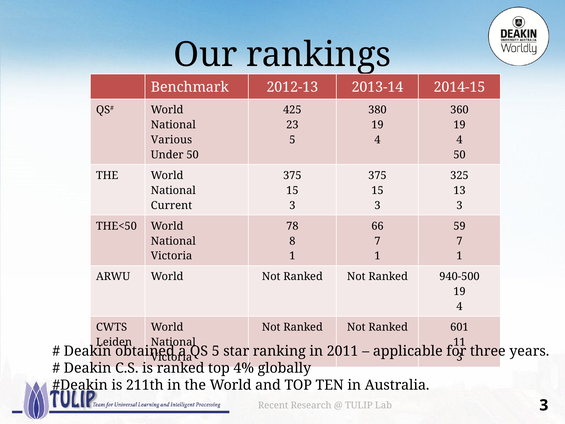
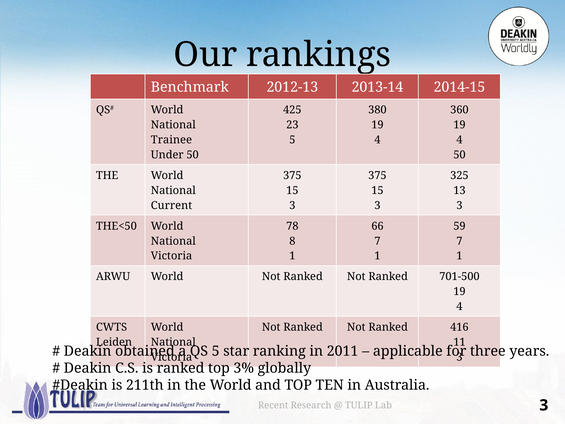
Various: Various -> Trainee (171, 140)
940-500: 940-500 -> 701-500 (459, 277)
601: 601 -> 416 (459, 327)
4%: 4% -> 3% (244, 368)
